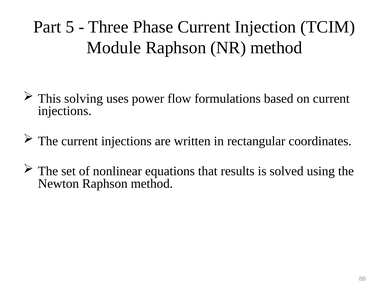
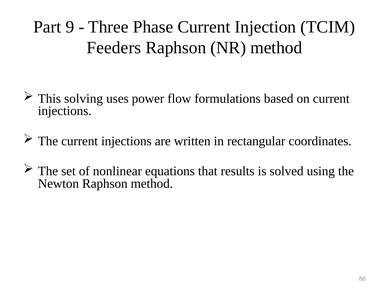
5: 5 -> 9 (70, 27)
Module: Module -> Feeders (114, 48)
